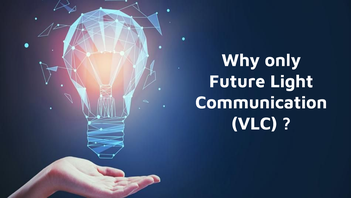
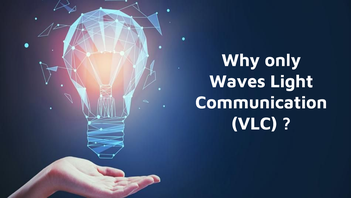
Future: Future -> Waves (237, 81)
